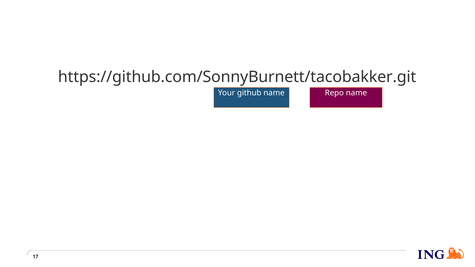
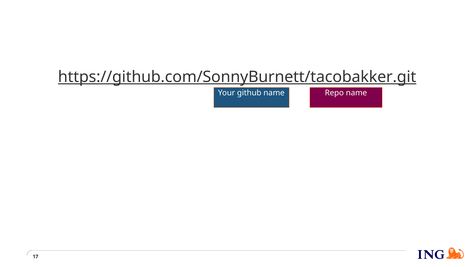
https://github.com/SonnyBurnett/tacobakker.git underline: none -> present (237, 77)
